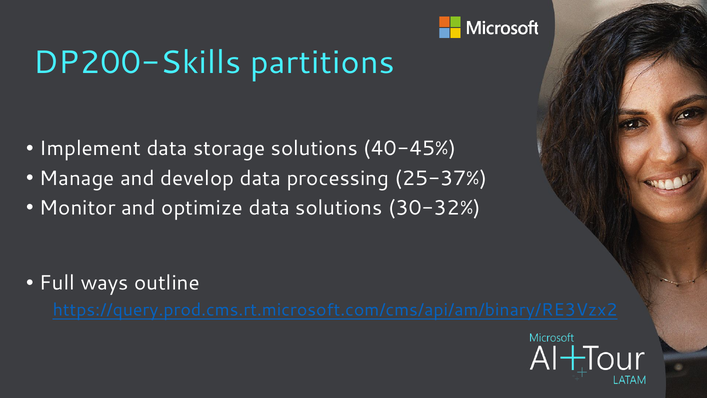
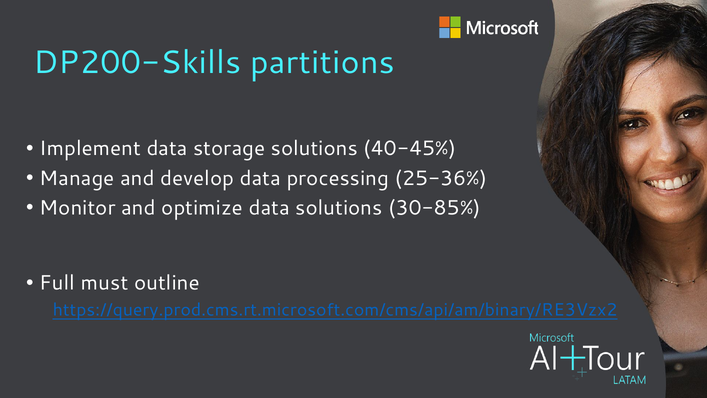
25-37%: 25-37% -> 25-36% (441, 178)
30-32%: 30-32% -> 30-85% (435, 208)
ways: ways -> must (105, 283)
